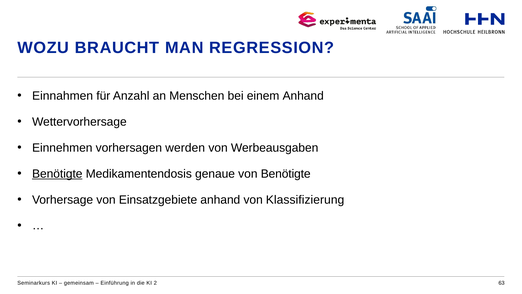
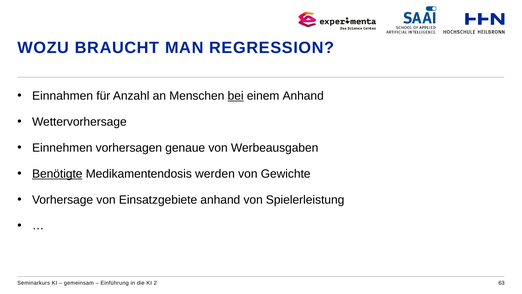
bei underline: none -> present (236, 96)
werden: werden -> genaue (185, 148)
genaue: genaue -> werden (215, 174)
von Benötigte: Benötigte -> Gewichte (286, 174)
Klassifizierung: Klassifizierung -> Spielerleistung (305, 199)
